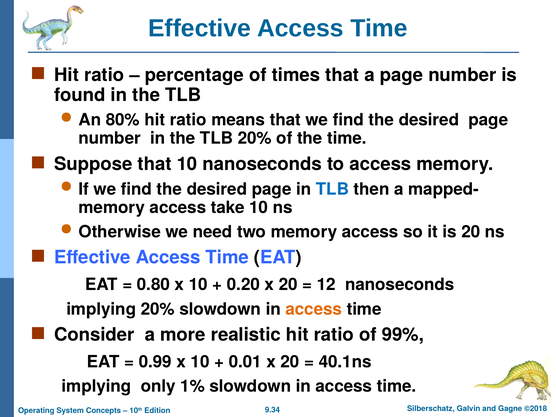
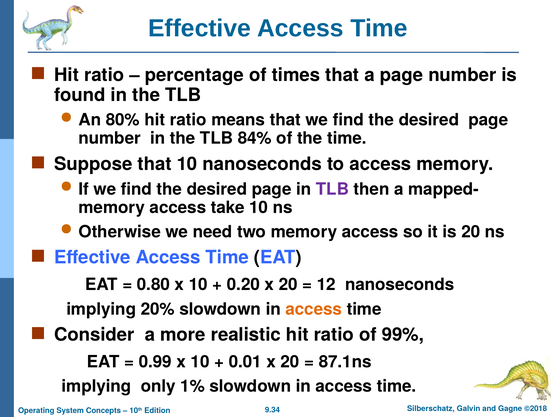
TLB 20%: 20% -> 84% (255, 138)
TLB colour: blue -> purple (332, 189)
40.1ns: 40.1ns -> 87.1ns (345, 362)
